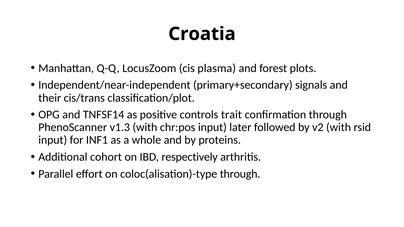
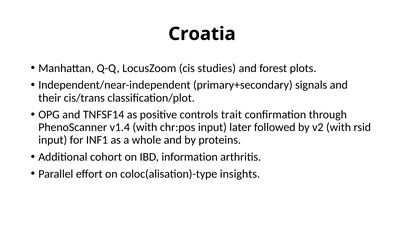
plasma: plasma -> studies (217, 68)
v1.3: v1.3 -> v1.4 (120, 128)
respectively: respectively -> information (190, 157)
coloc(alisation)-type through: through -> insights (240, 174)
